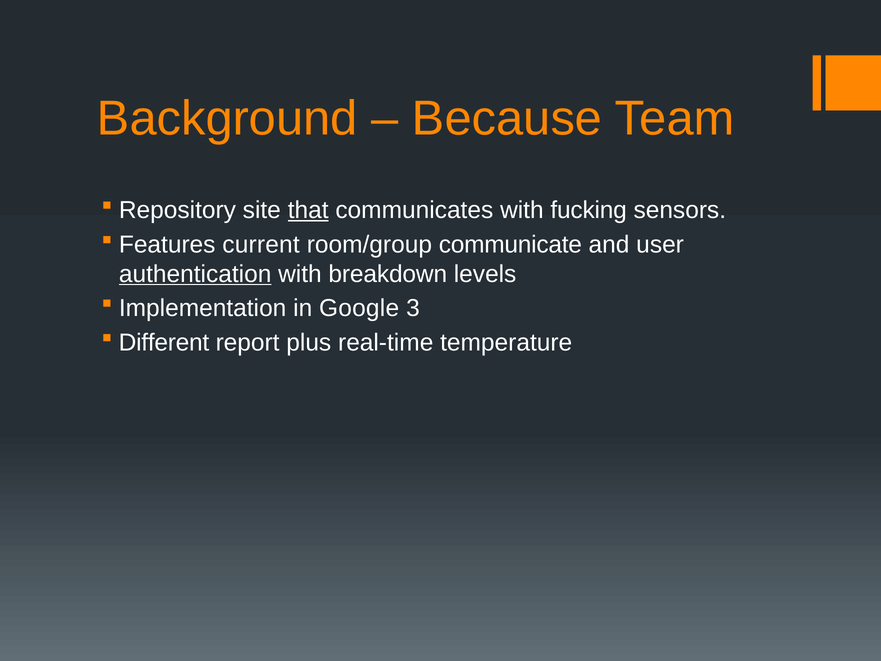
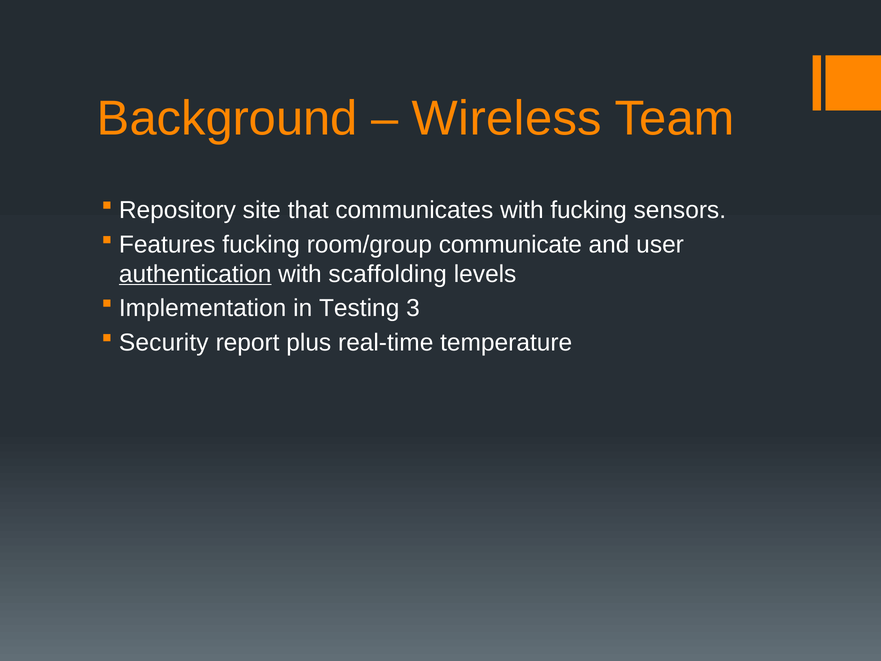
Because: Because -> Wireless (507, 118)
that underline: present -> none (308, 210)
Features current: current -> fucking (261, 244)
breakdown: breakdown -> scaffolding (388, 274)
Google: Google -> Testing (359, 308)
Different: Different -> Security (164, 342)
